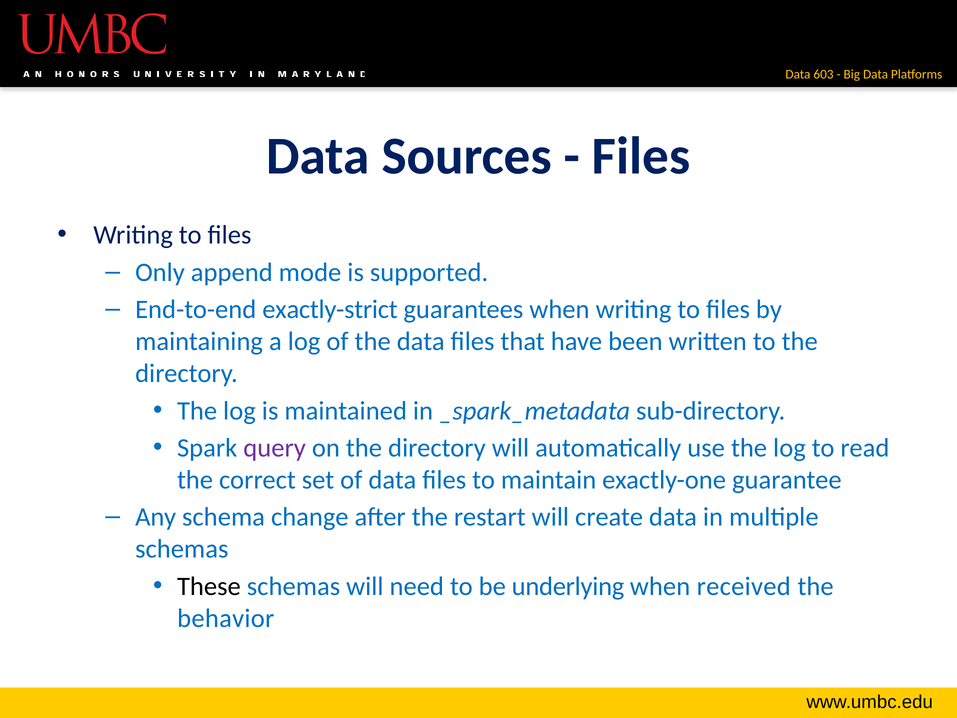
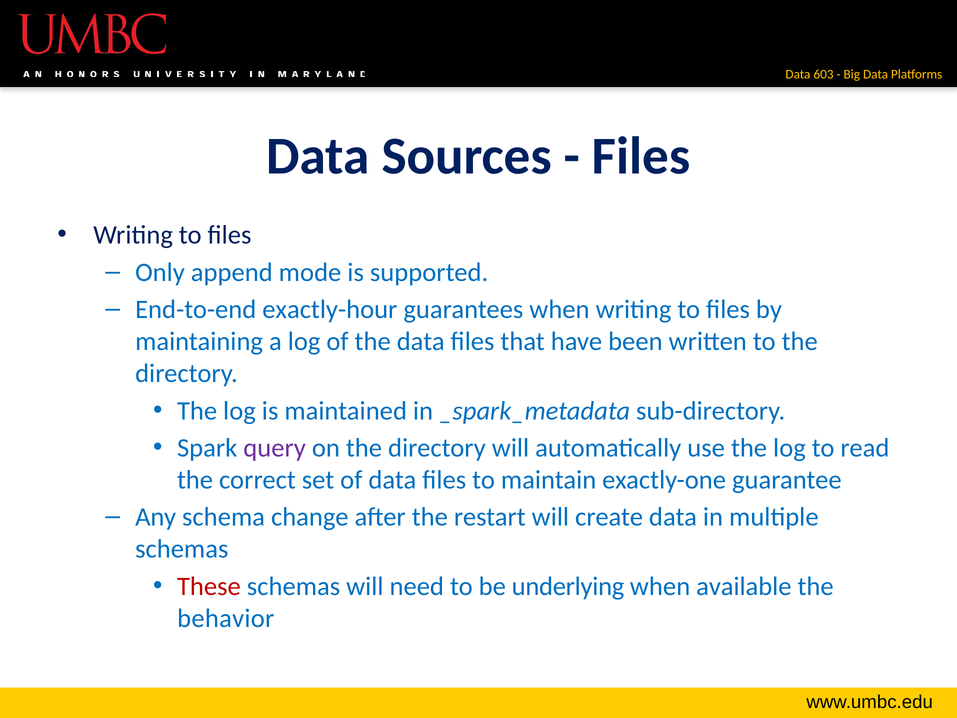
exactly-strict: exactly-strict -> exactly-hour (330, 310)
These colour: black -> red (209, 586)
received: received -> available (744, 586)
